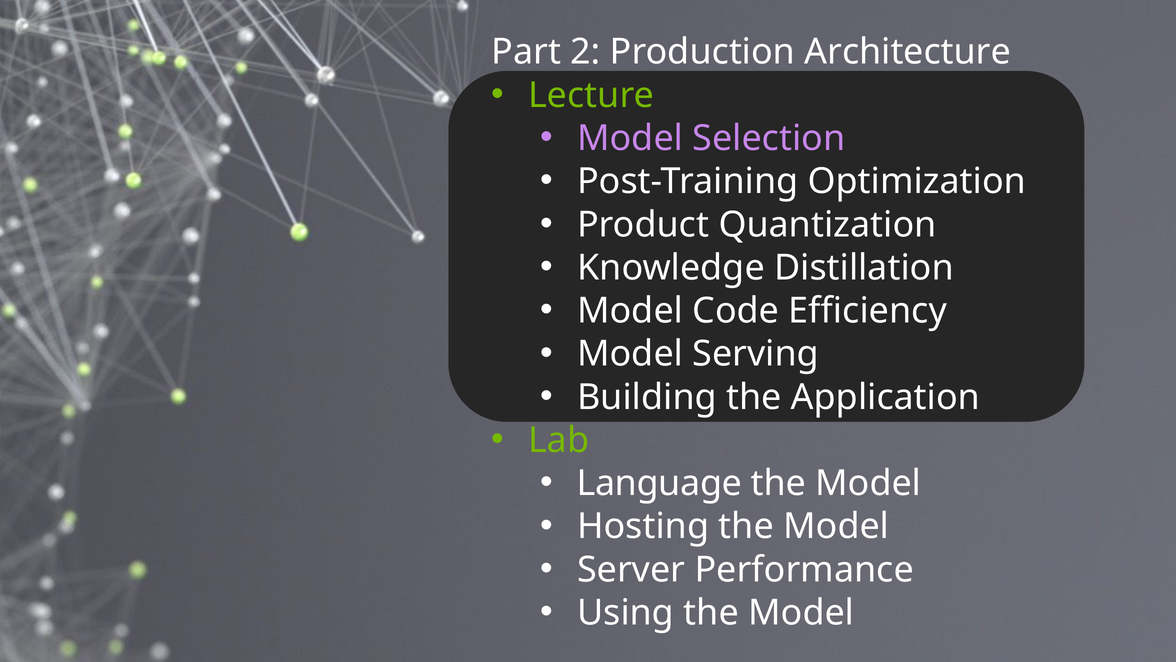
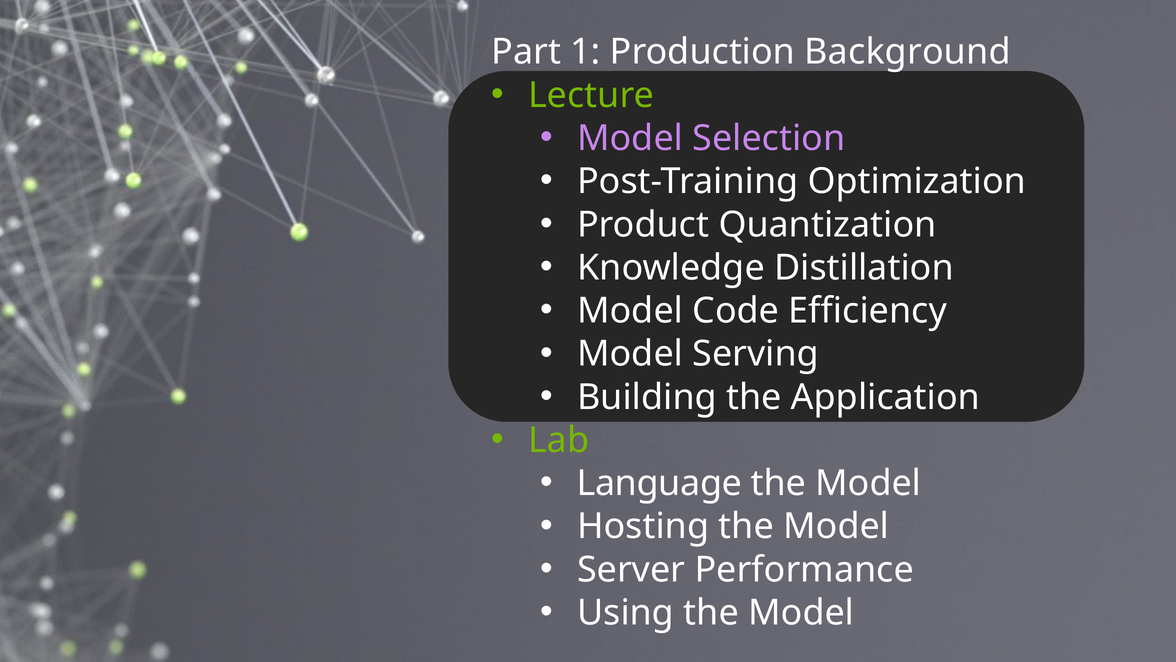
2: 2 -> 1 (585, 52)
Architecture: Architecture -> Background (908, 52)
